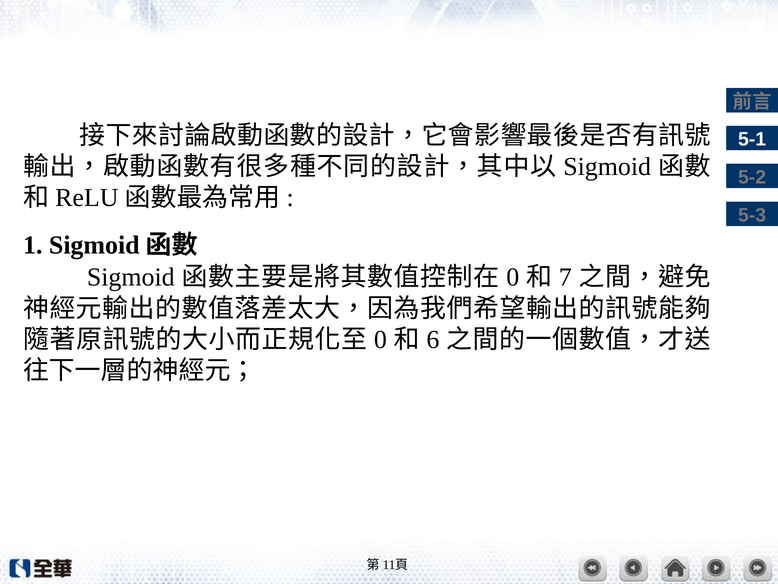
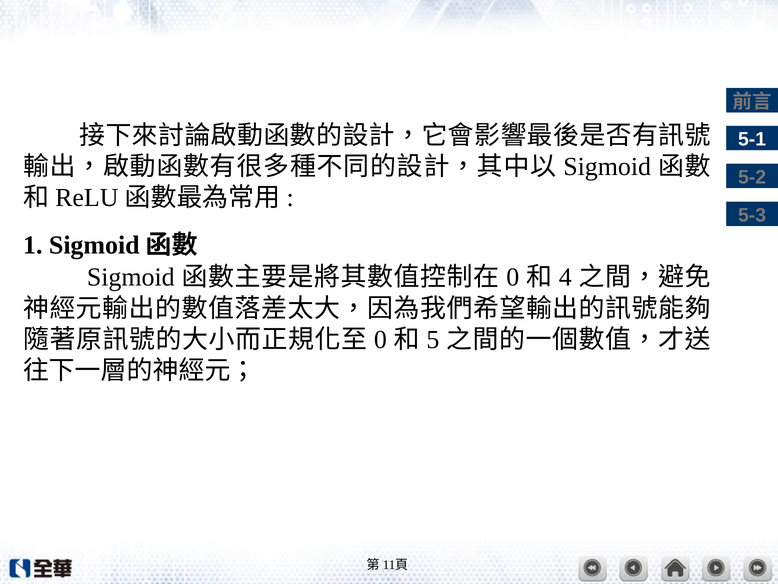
7: 7 -> 4 (565, 277)
6: 6 -> 5 (433, 339)
